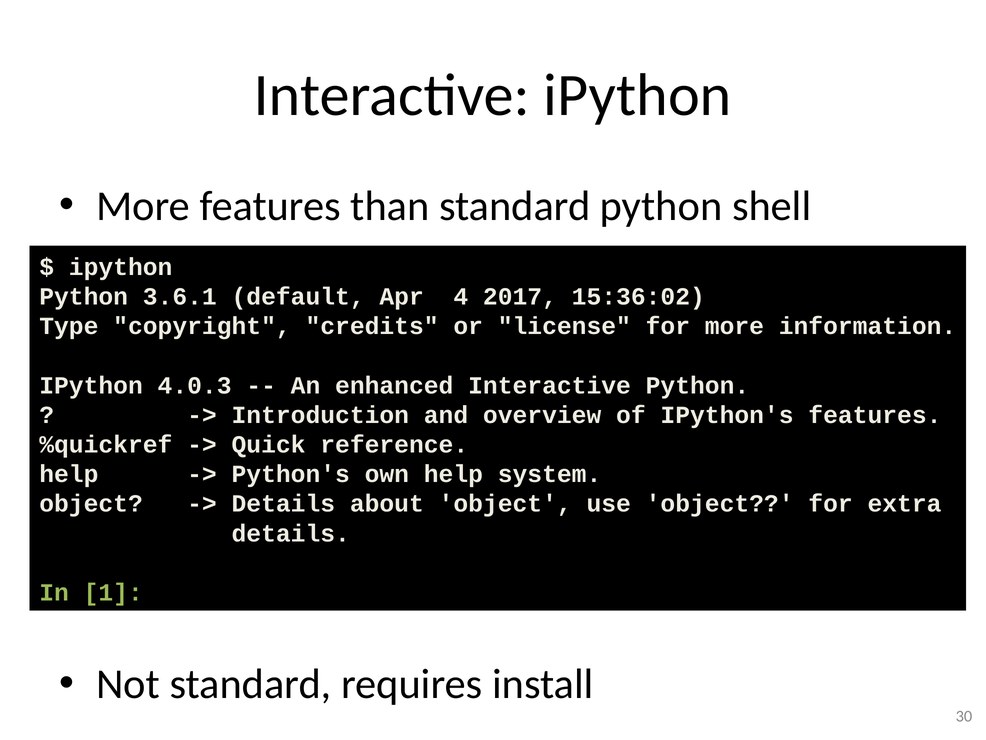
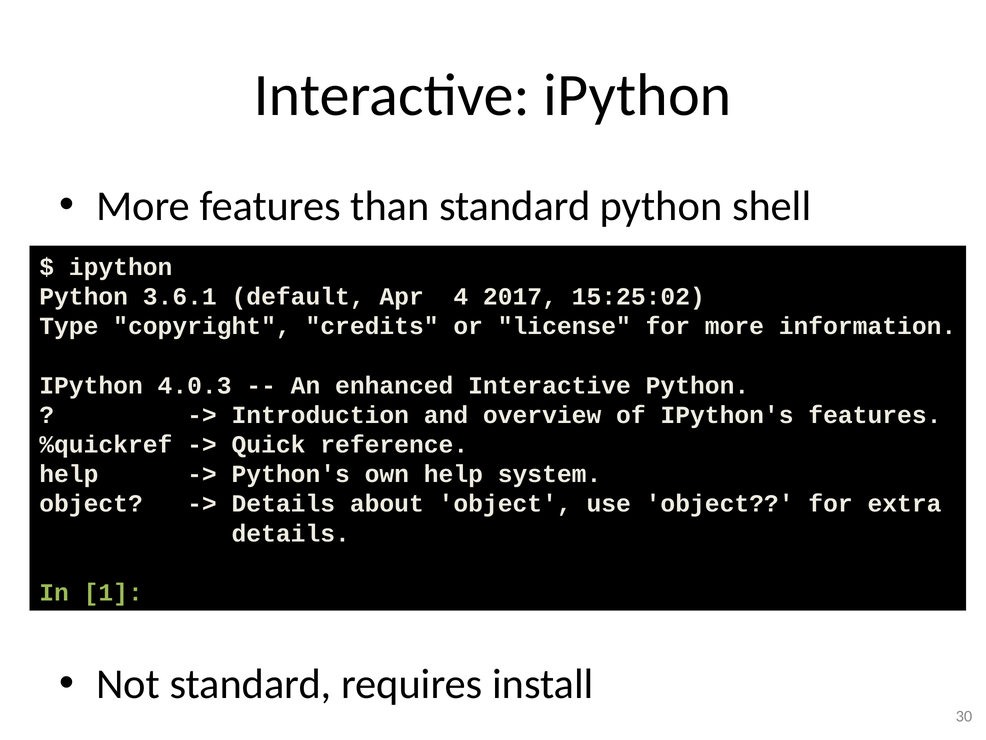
15:36:02: 15:36:02 -> 15:25:02 (638, 296)
